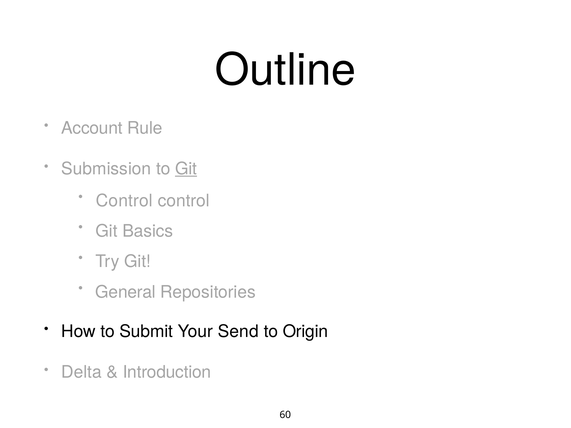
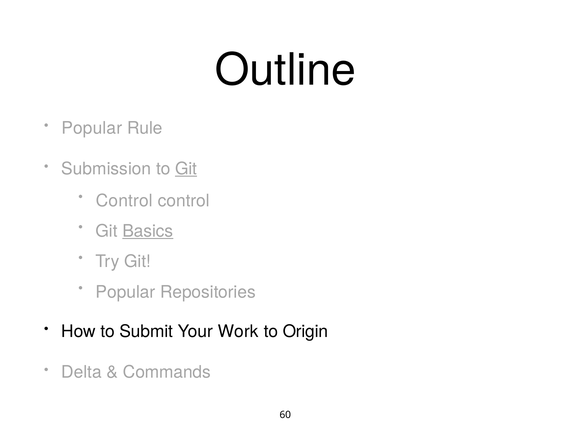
Account: Account -> Popular (92, 128)
Basics underline: none -> present (148, 231)
General: General -> Popular (125, 292)
Send: Send -> Work (238, 332)
Introduction: Introduction -> Commands (167, 372)
